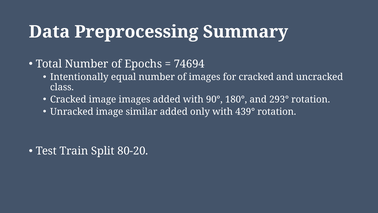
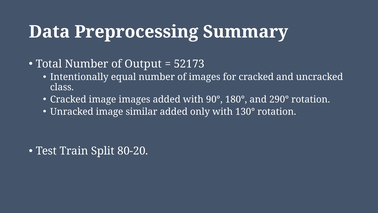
Epochs: Epochs -> Output (143, 64)
74694: 74694 -> 52173 (189, 64)
293°: 293° -> 290° (279, 99)
439°: 439° -> 130° (245, 111)
